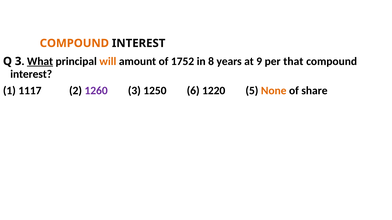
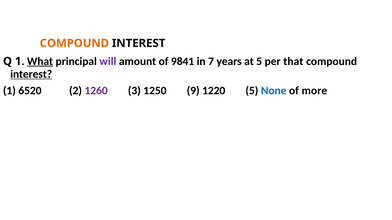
Q 3: 3 -> 1 (18, 61)
will colour: orange -> purple (108, 61)
1752: 1752 -> 9841 (183, 61)
8: 8 -> 7 (211, 61)
at 9: 9 -> 5 (259, 61)
interest underline: none -> present (31, 74)
1117: 1117 -> 6520 (30, 91)
6: 6 -> 9 (193, 91)
None colour: orange -> blue (274, 91)
share: share -> more (314, 91)
